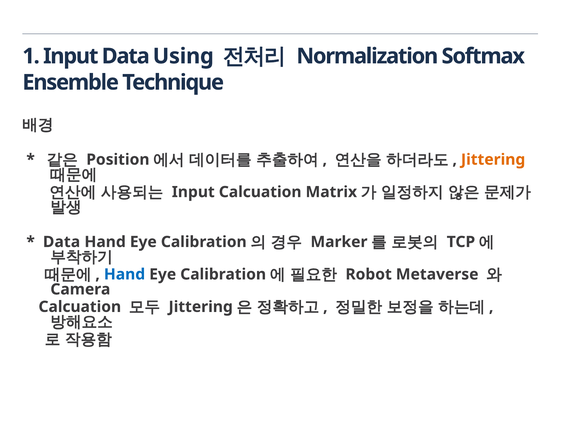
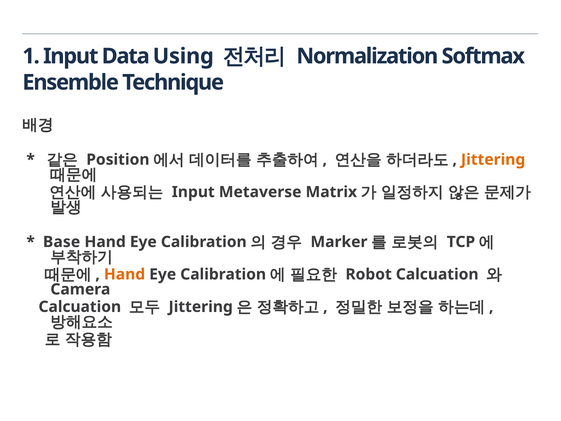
Input Calcuation: Calcuation -> Metaverse (260, 192)
Data: Data -> Base (62, 242)
Hand colour: blue -> orange (124, 274)
Robot Metaverse: Metaverse -> Calcuation (437, 274)
